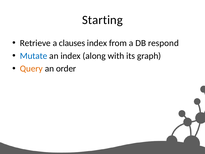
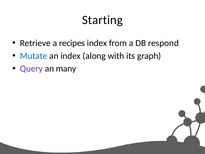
clauses: clauses -> recipes (72, 43)
Query colour: orange -> purple (31, 69)
order: order -> many (66, 69)
